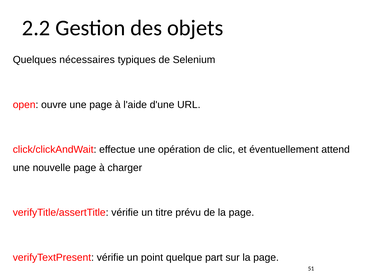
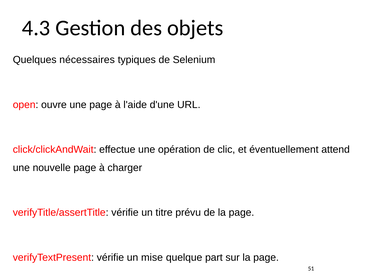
2.2: 2.2 -> 4.3 (36, 28)
point: point -> mise (152, 258)
